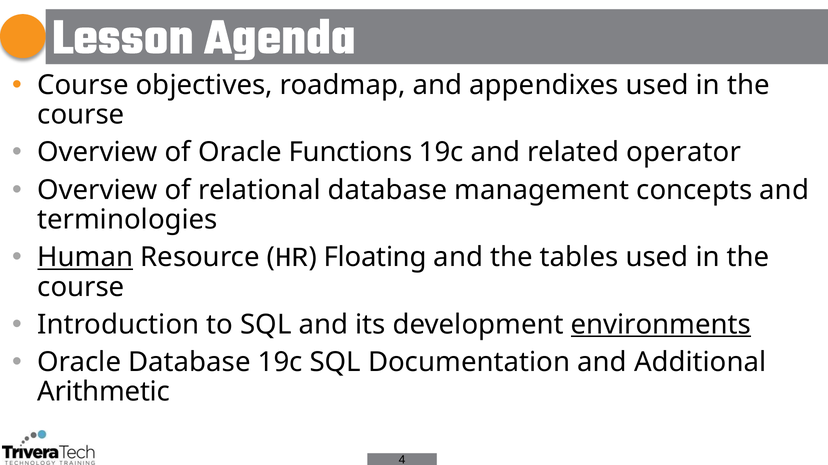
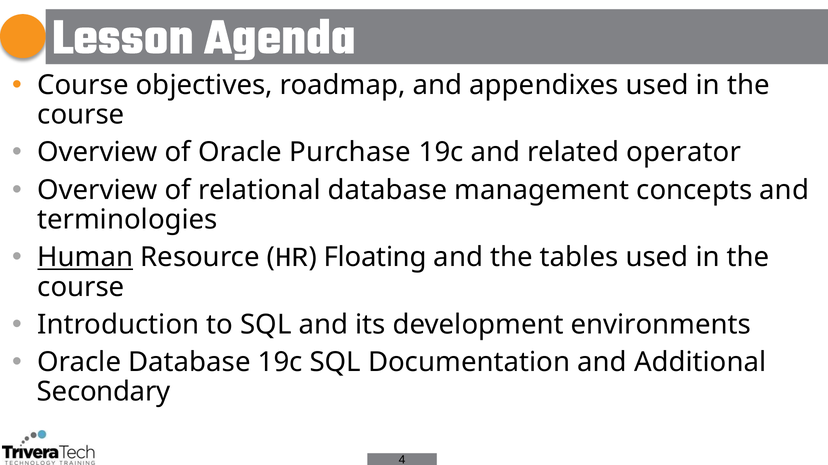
Functions: Functions -> Purchase (350, 153)
environments underline: present -> none (661, 325)
Arithmetic: Arithmetic -> Secondary (104, 393)
